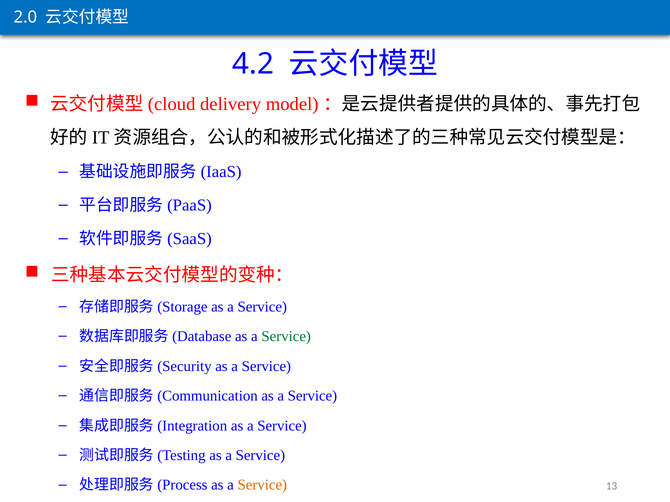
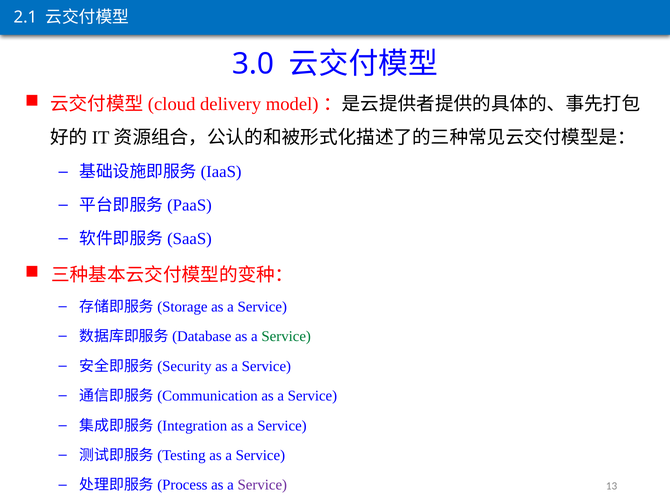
2.0: 2.0 -> 2.1 (25, 17)
4.2: 4.2 -> 3.0 (253, 64)
Service colour: orange -> purple (262, 486)
